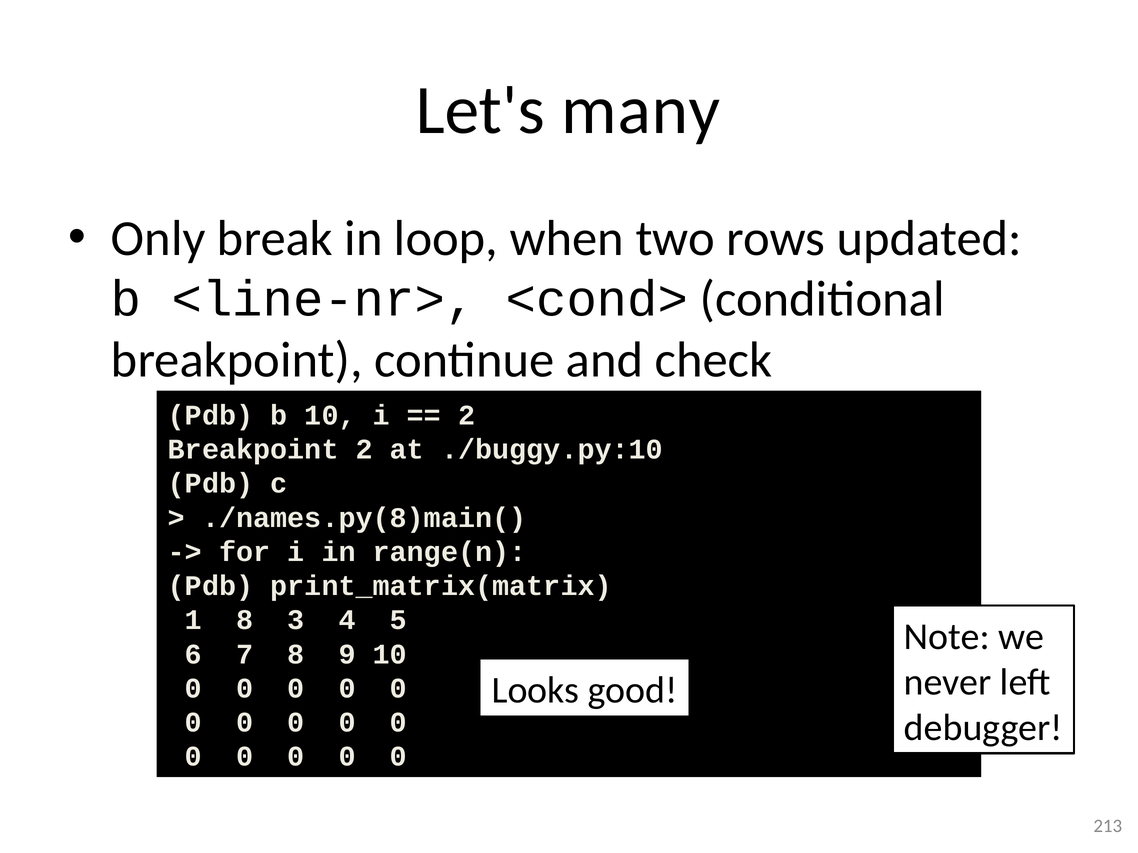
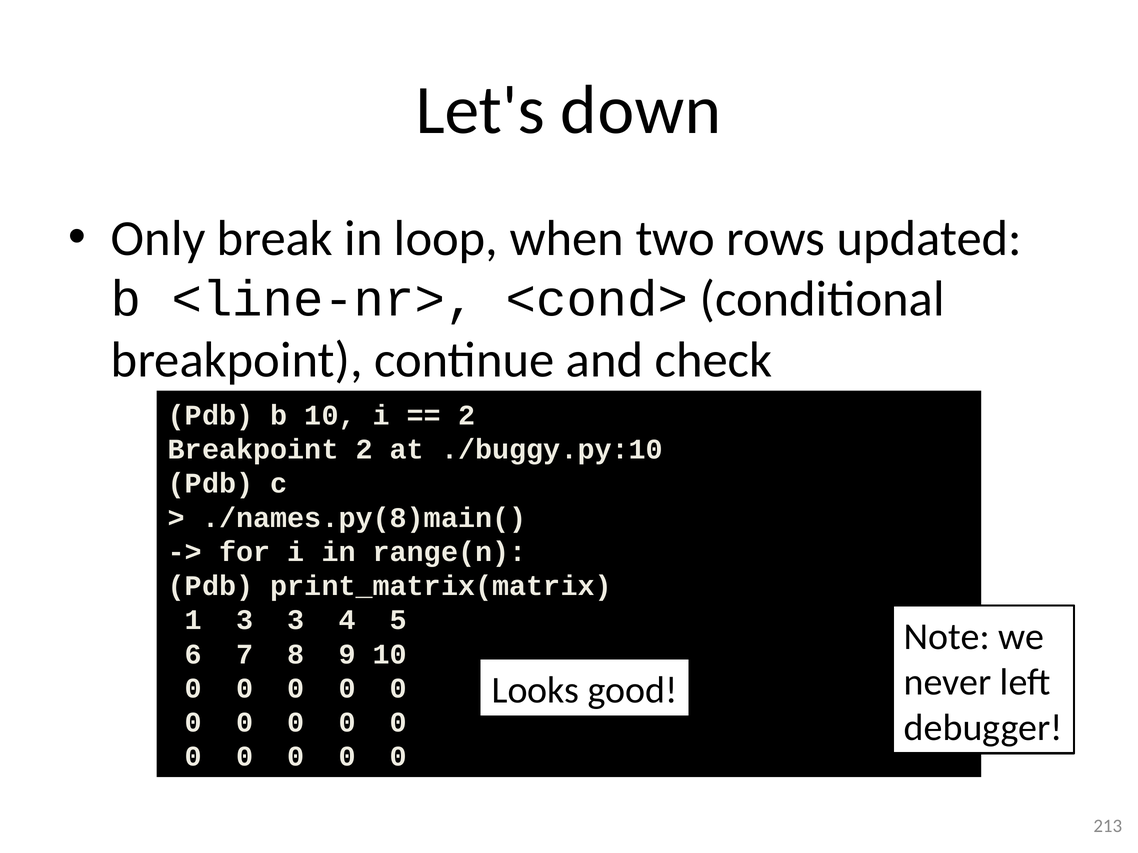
many: many -> down (641, 110)
1 8: 8 -> 3 (245, 620)
